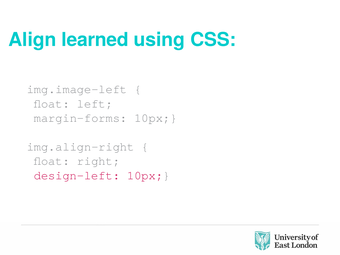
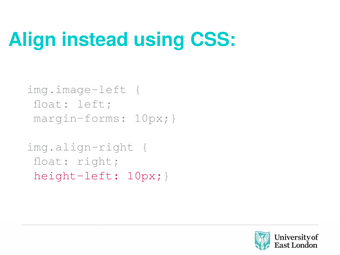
learned: learned -> instead (95, 40)
design-left: design-left -> height-left (77, 175)
